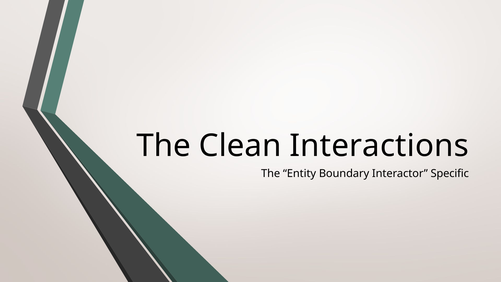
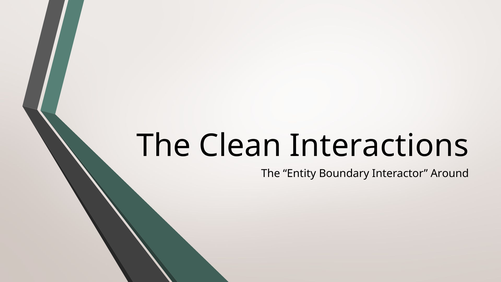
Specific: Specific -> Around (450, 173)
